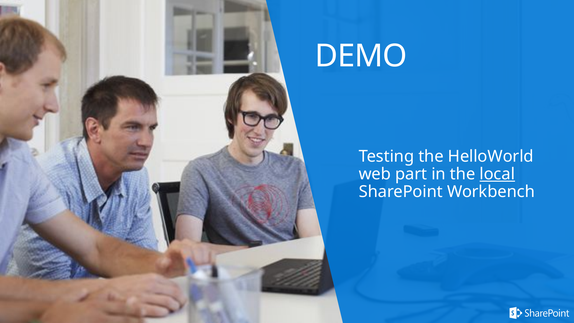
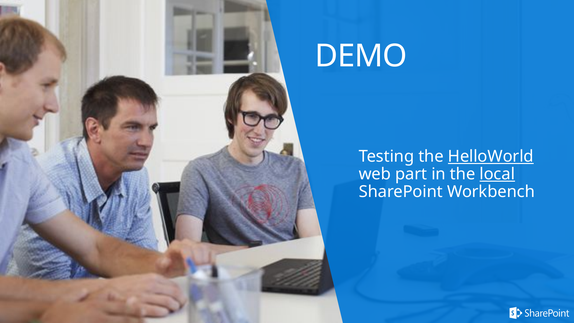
HelloWorld underline: none -> present (491, 156)
